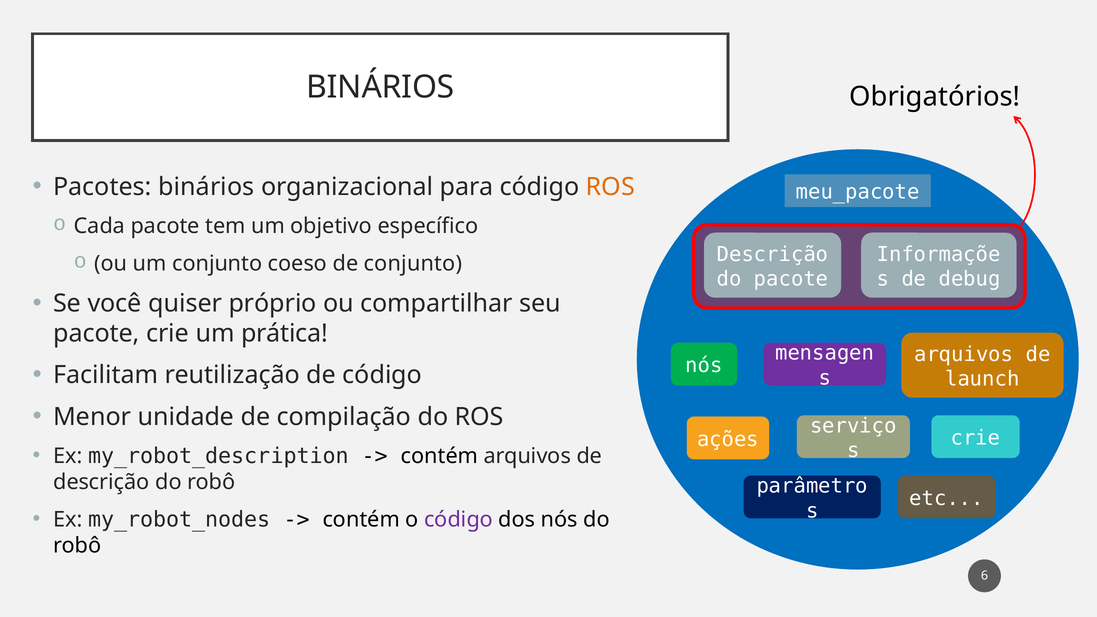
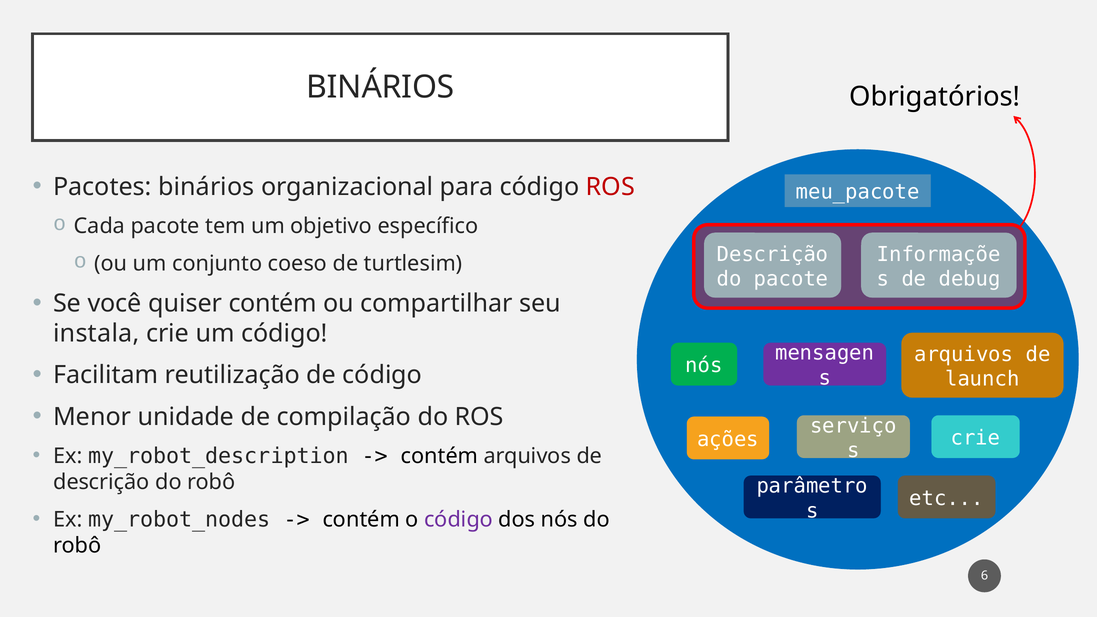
ROS colour: orange -> red (610, 187)
de conjunto: conjunto -> turtlesim (413, 264)
quiser próprio: próprio -> contém (273, 303)
pacote: pacote -> instala (96, 334)
um prática: prática -> código (284, 334)
